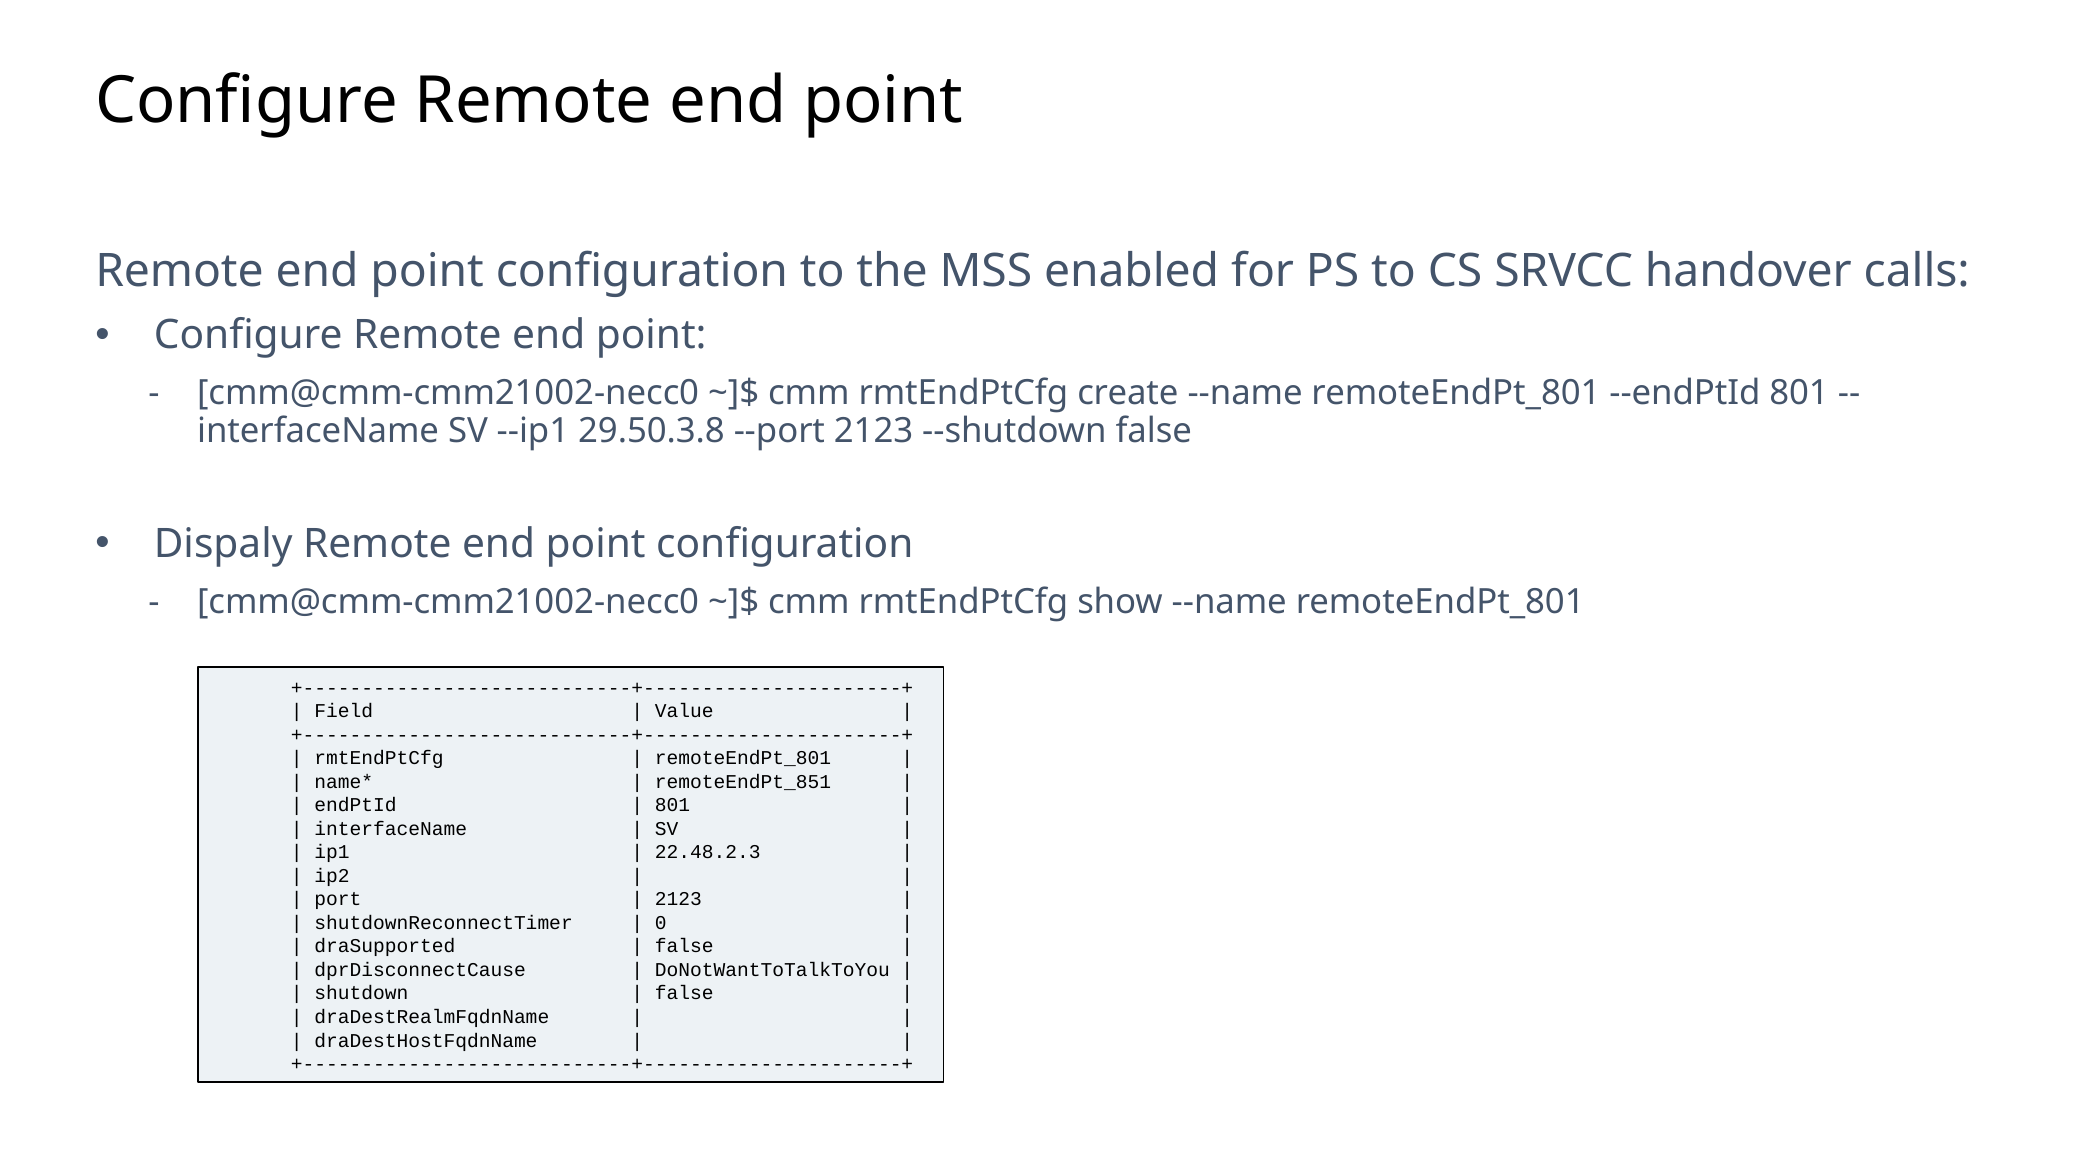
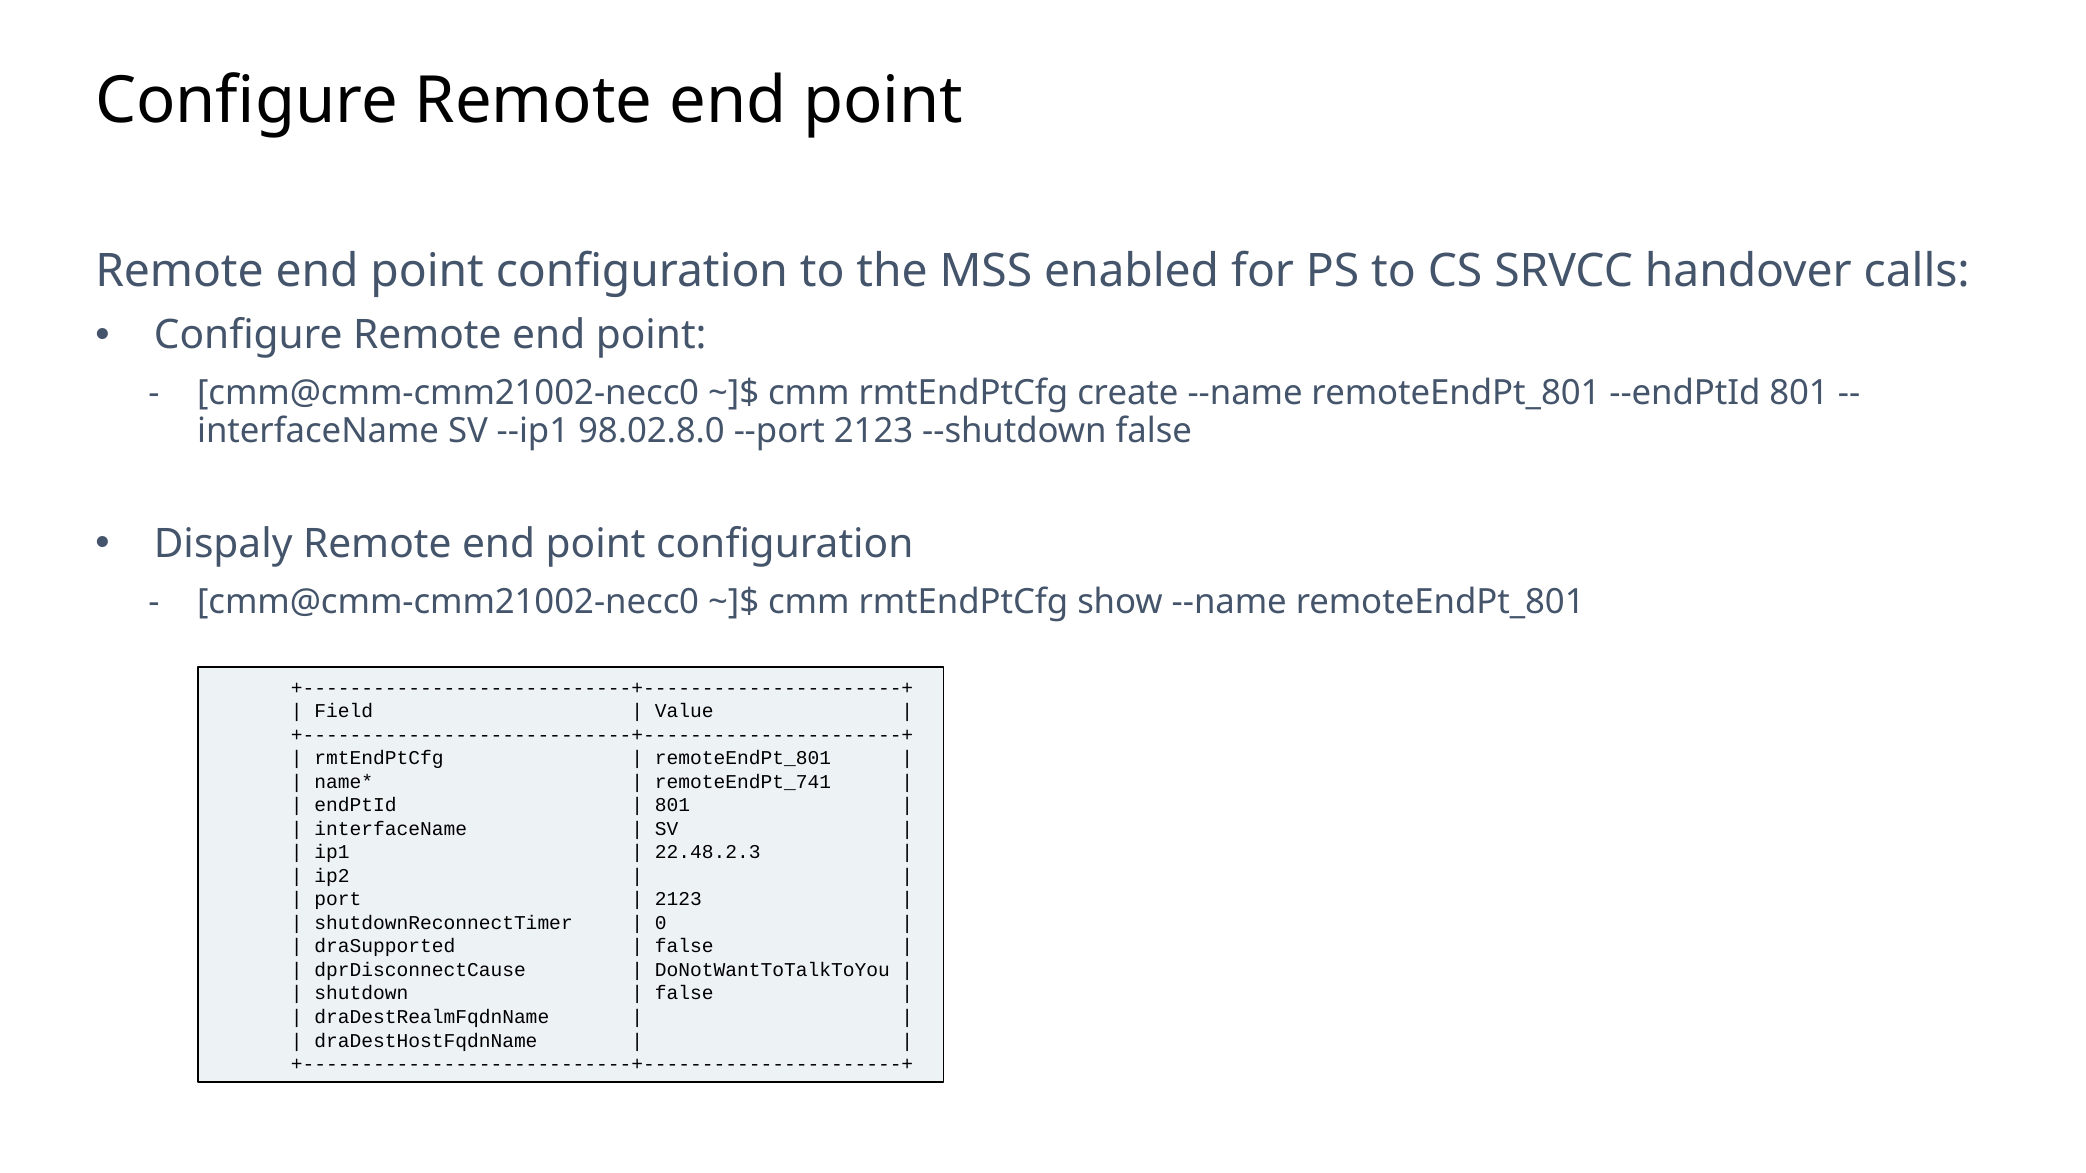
29.50.3.8: 29.50.3.8 -> 98.02.8.0 (651, 431)
remoteEndPt_851: remoteEndPt_851 -> remoteEndPt_741 (743, 782)
